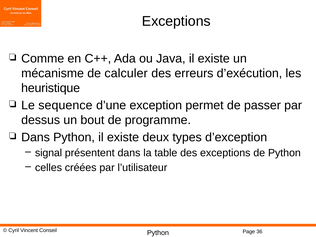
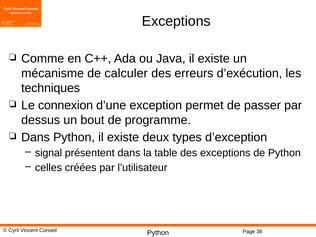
heuristique: heuristique -> techniques (51, 88)
sequence: sequence -> connexion (66, 105)
